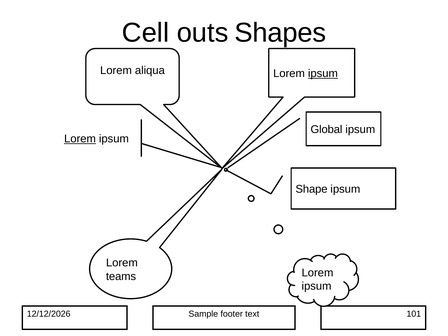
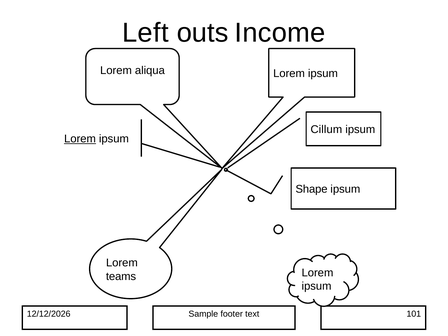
Cell: Cell -> Left (145, 33)
Shapes: Shapes -> Income (280, 33)
ipsum underline: present -> none (323, 74)
Global: Global -> Cillum (326, 130)
